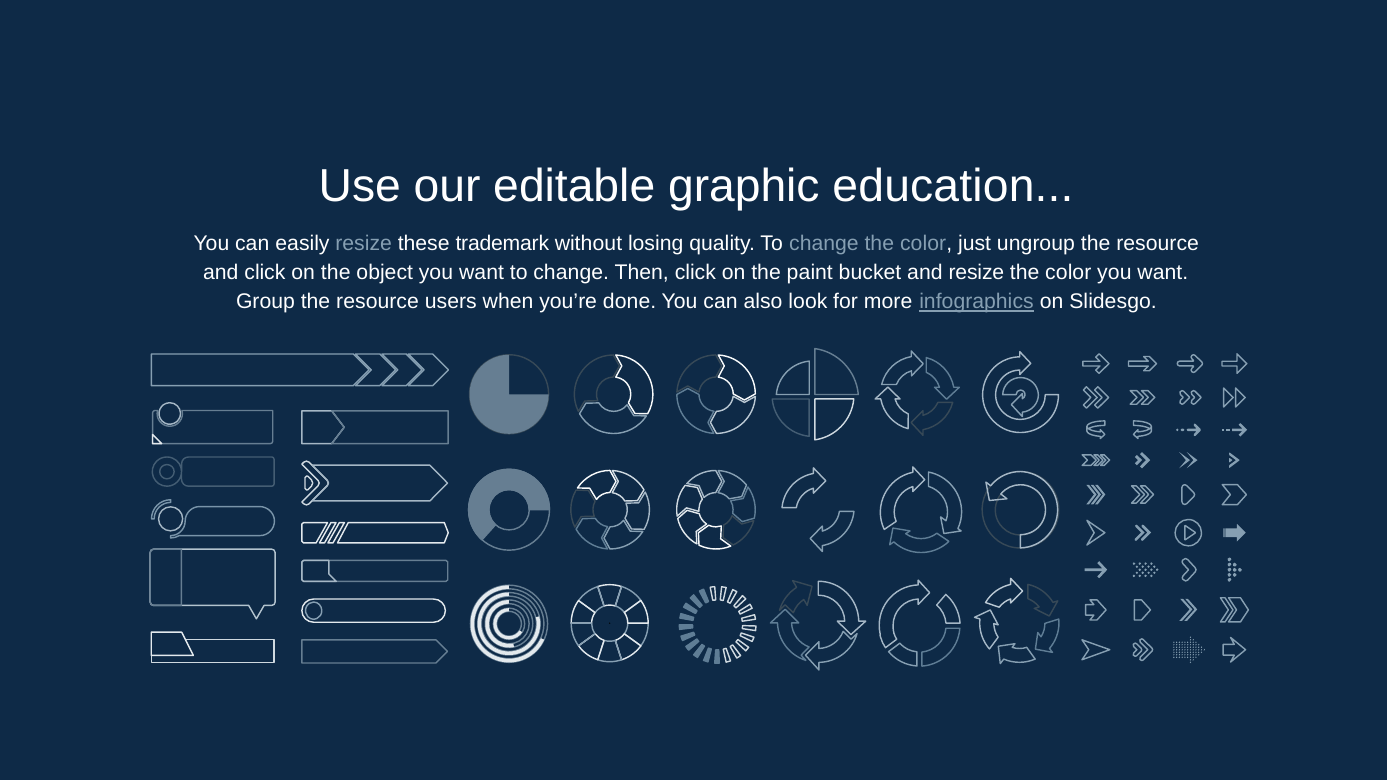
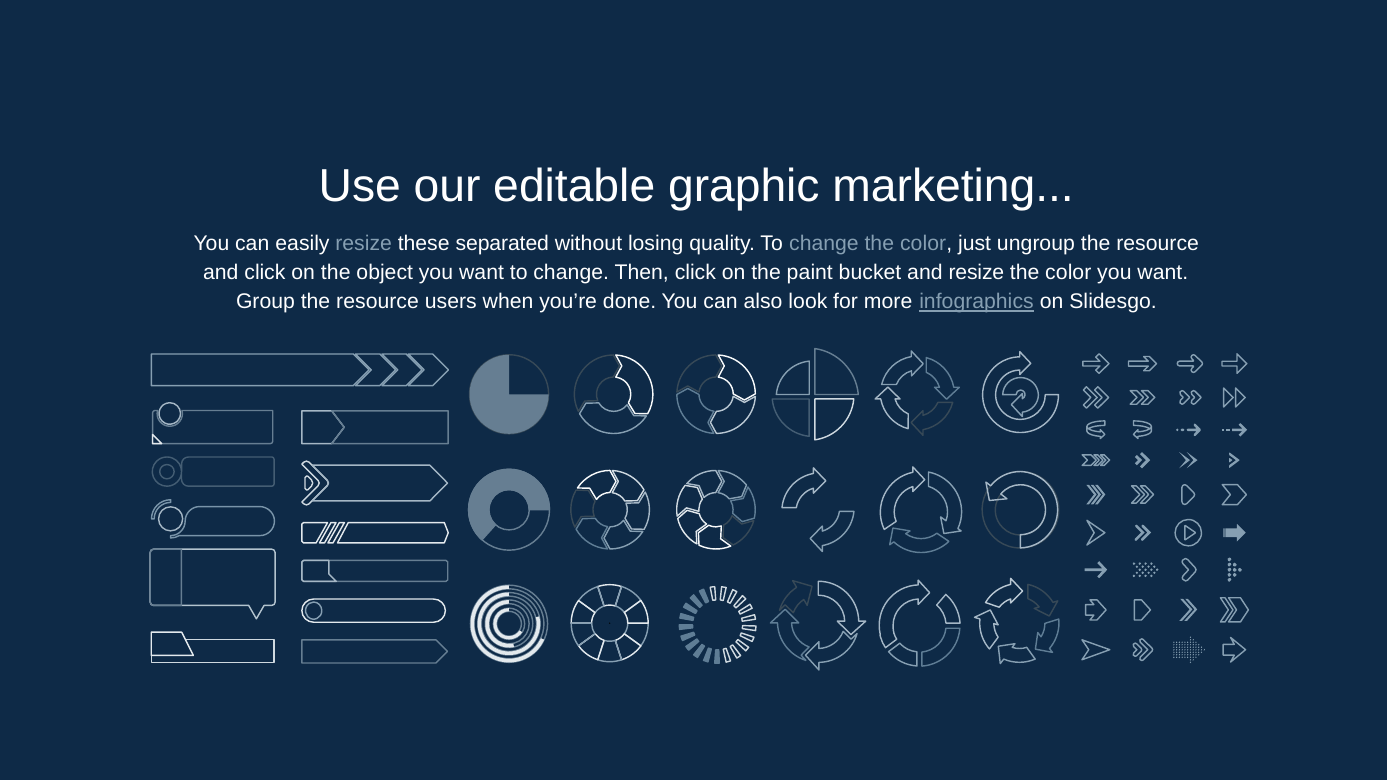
education: education -> marketing (953, 186)
trademark: trademark -> separated (502, 243)
